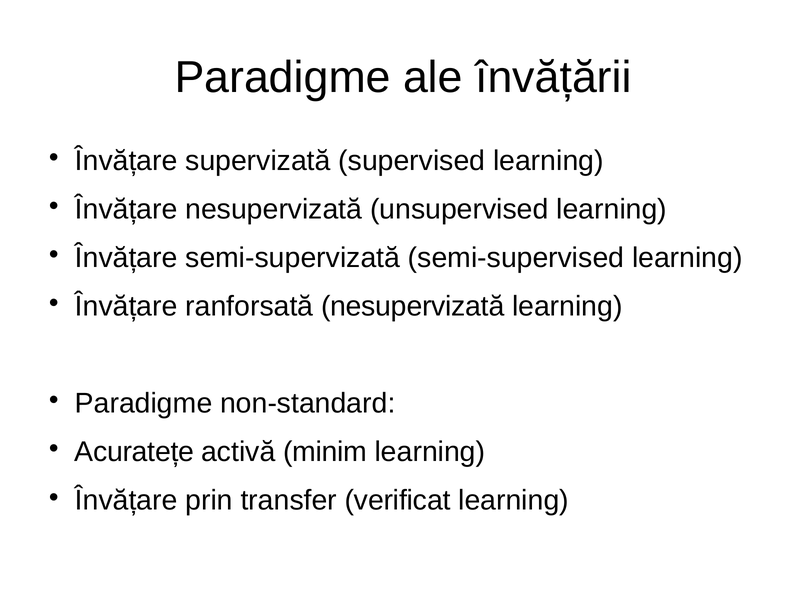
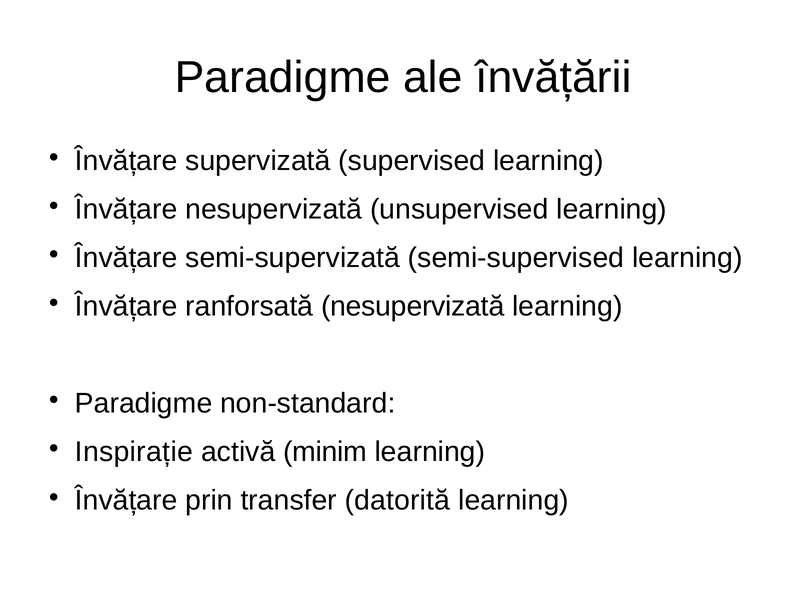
Acuratețe: Acuratețe -> Inspirație (134, 452)
verificat: verificat -> datorită (397, 501)
